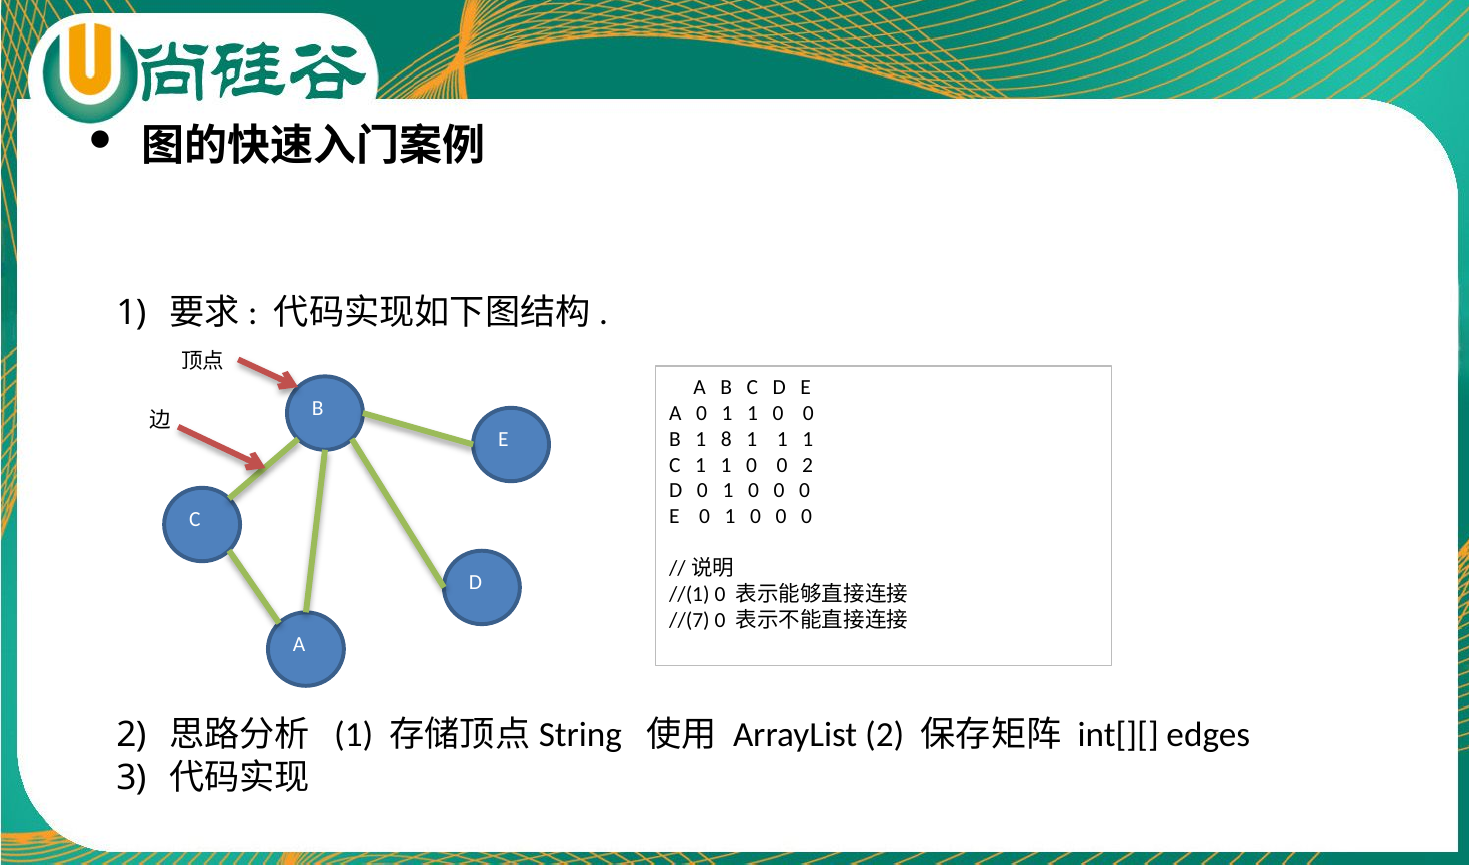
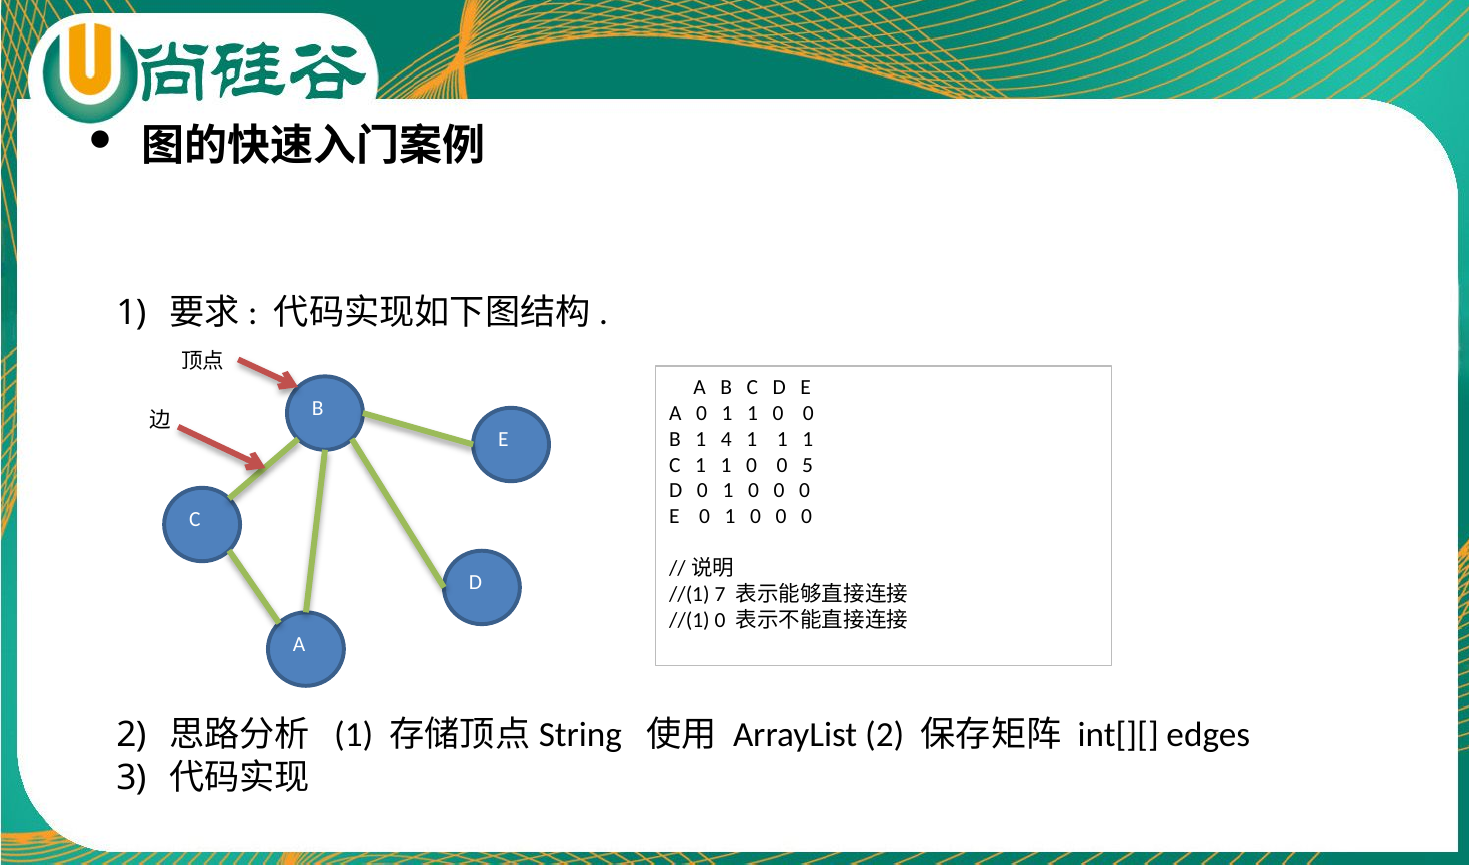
8: 8 -> 4 (726, 439)
0 2: 2 -> 5 (808, 465)
//(1 0: 0 -> 7 (720, 594)
//(7: //(7 -> //(1 (689, 620)
